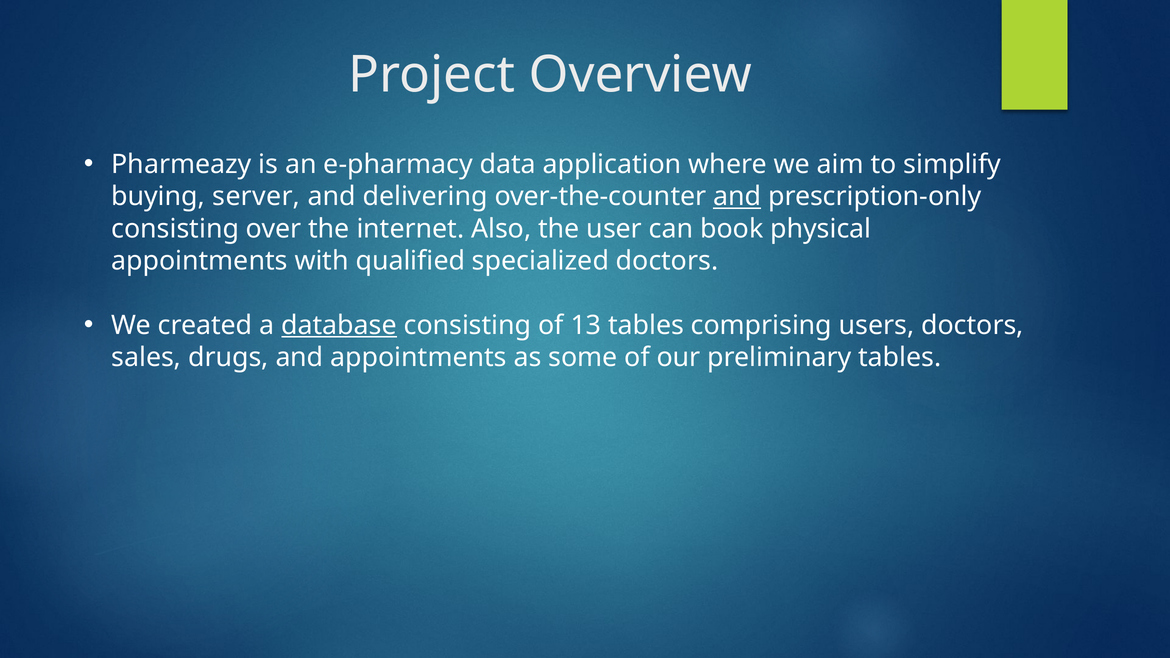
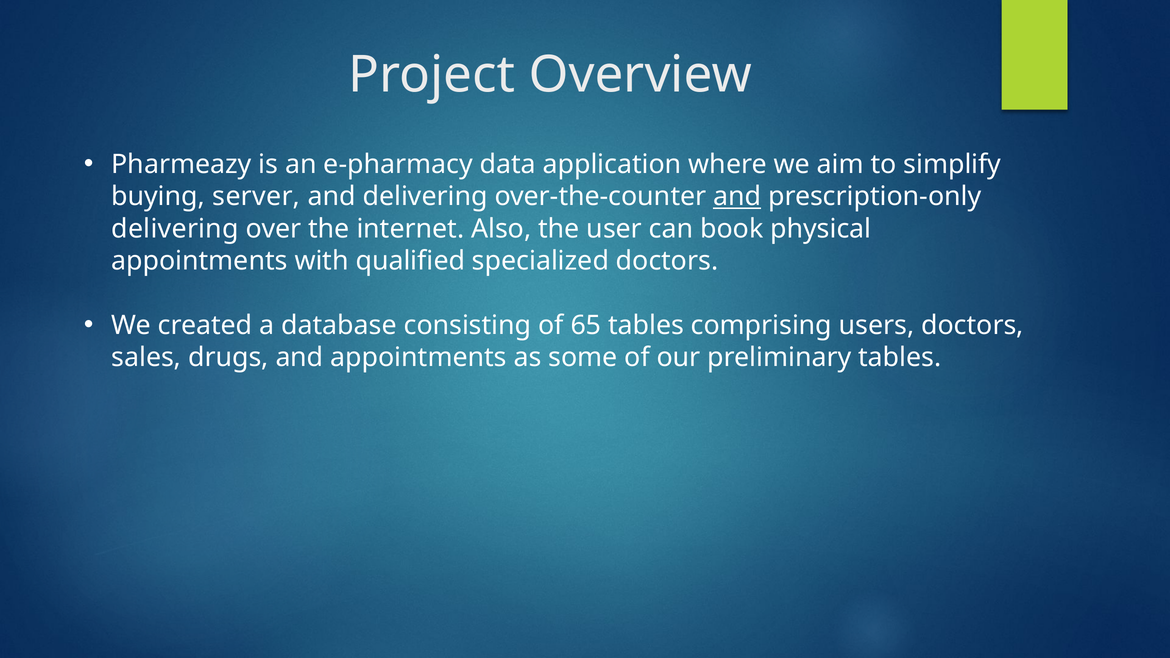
consisting: consisting -> delivering (175, 229)
database underline: present -> none (339, 325)
13: 13 -> 65 (586, 325)
